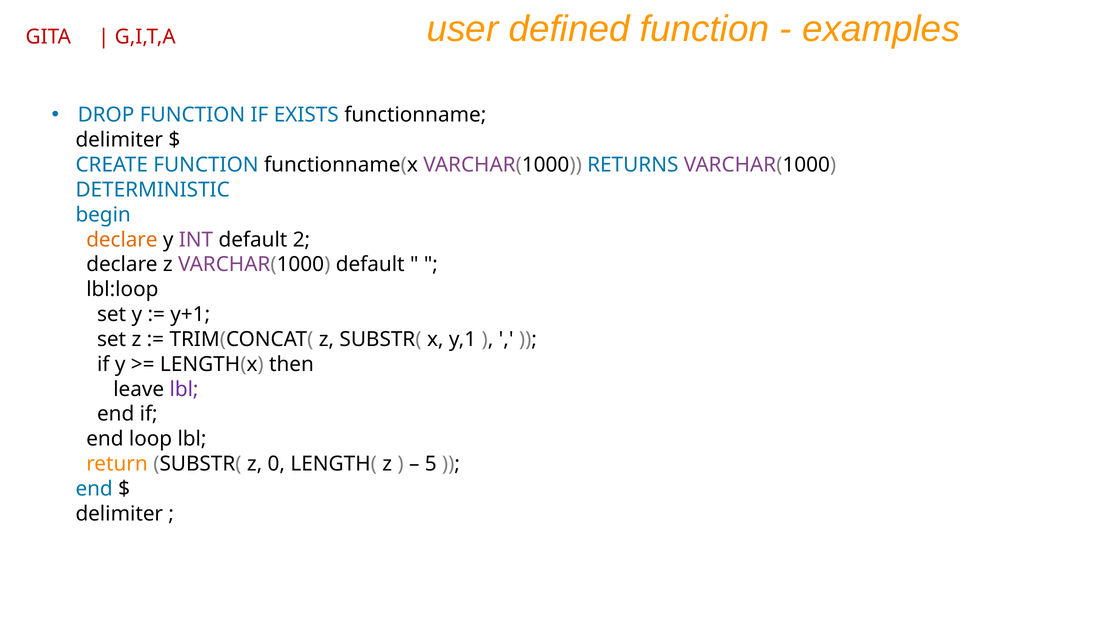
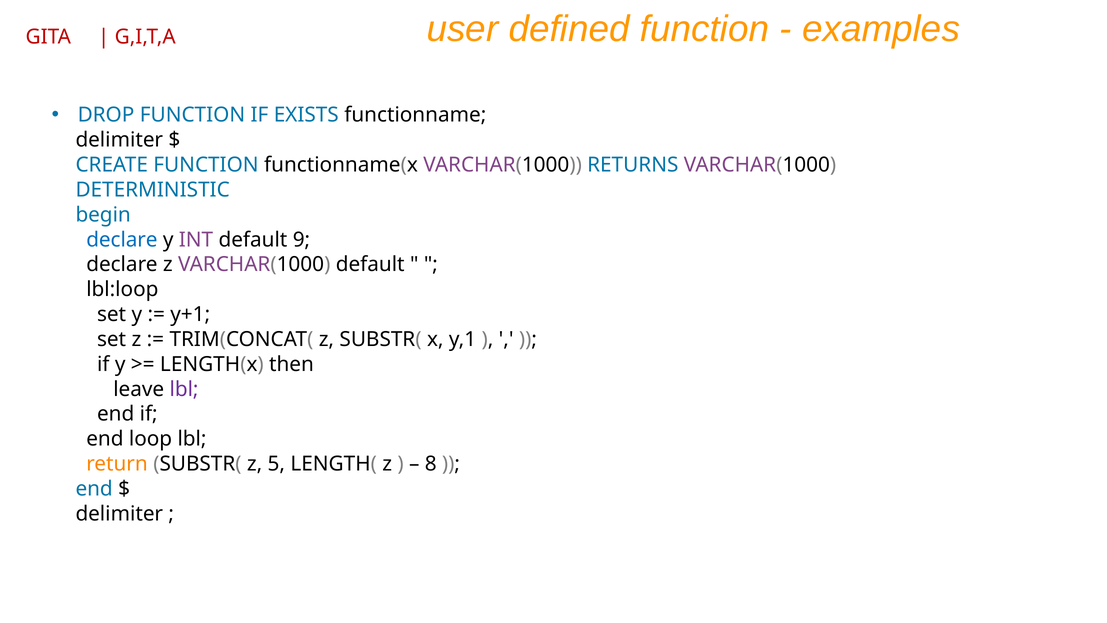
declare colour: orange -> blue (122, 240)
2: 2 -> 9 (301, 240)
0: 0 -> 5 (276, 464)
5: 5 -> 8 (431, 464)
